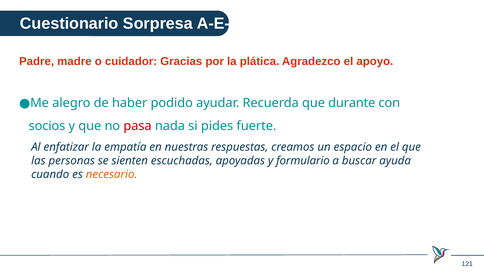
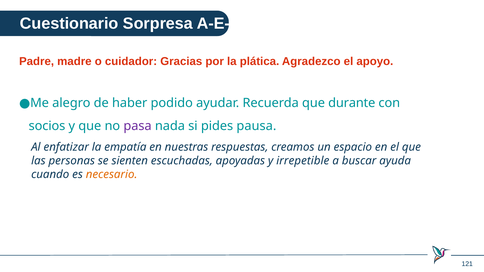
pasa colour: red -> purple (138, 126)
fuerte: fuerte -> pausa (256, 126)
formulario: formulario -> irrepetible (303, 161)
